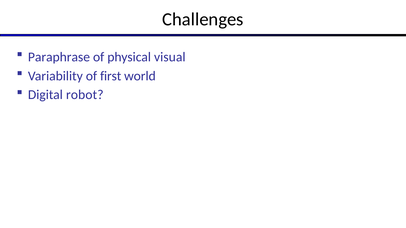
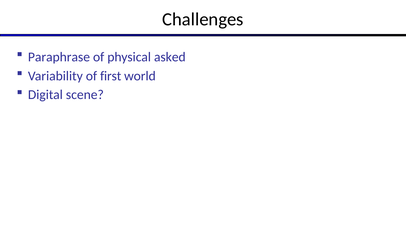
visual: visual -> asked (170, 57)
robot: robot -> scene (85, 95)
